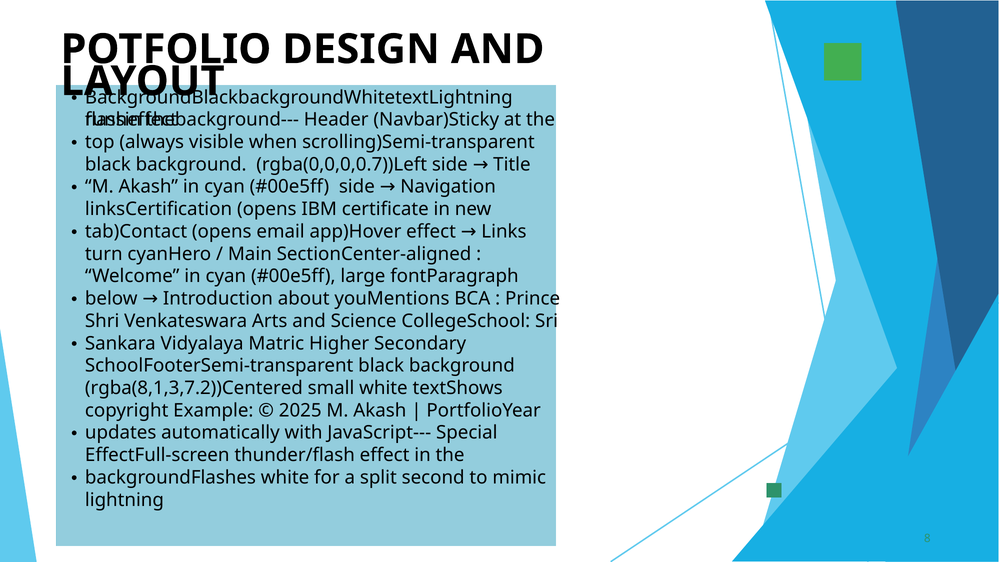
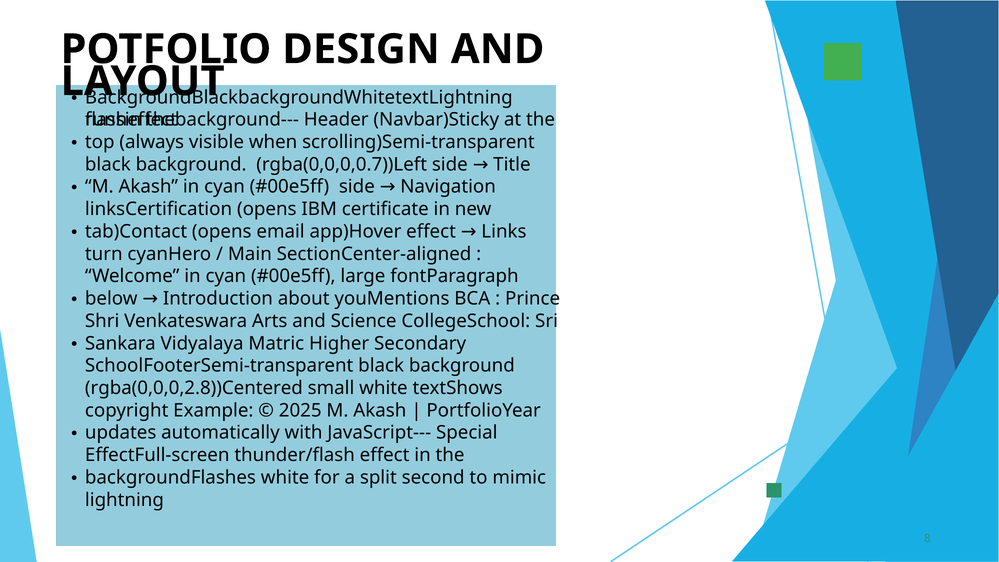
rgba(8,1,3,7.2))Centered: rgba(8,1,3,7.2))Centered -> rgba(0,0,0,2.8))Centered (194, 388)
